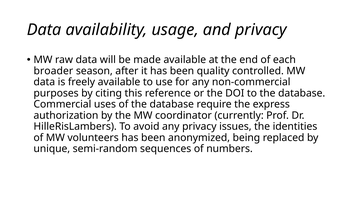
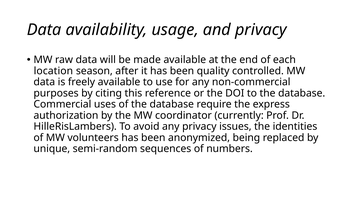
broader: broader -> location (53, 71)
